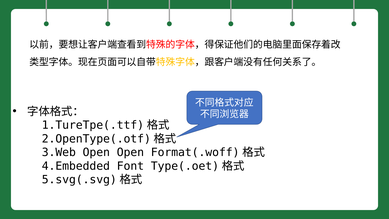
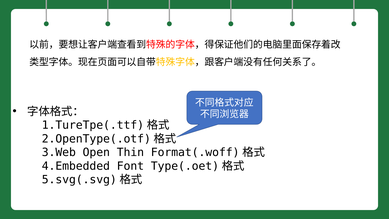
Open Open: Open -> Thin (130, 152)
